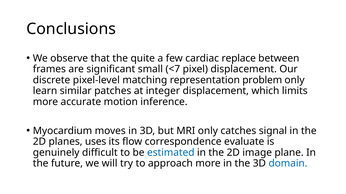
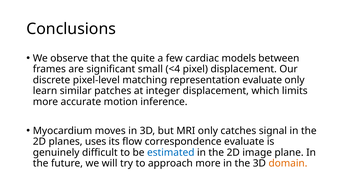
replace: replace -> models (239, 58)
<7: <7 -> <4 (173, 69)
representation problem: problem -> evaluate (262, 80)
domain colour: blue -> orange (288, 164)
